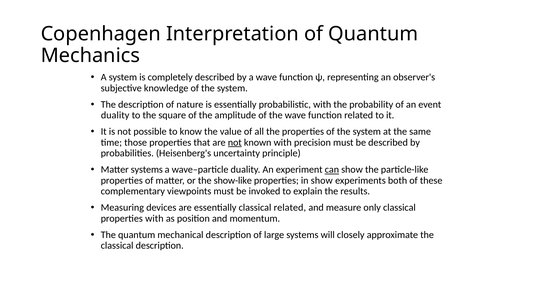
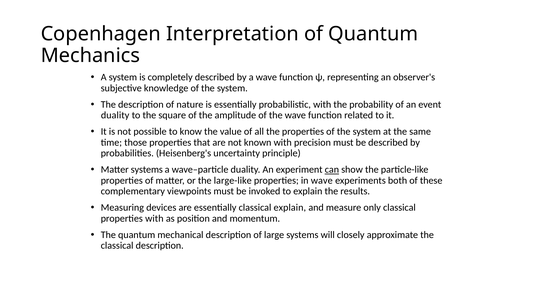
not underline: present -> none (235, 143)
show-like: show-like -> large-like (233, 181)
in show: show -> wave (322, 181)
classical related: related -> explain (290, 208)
